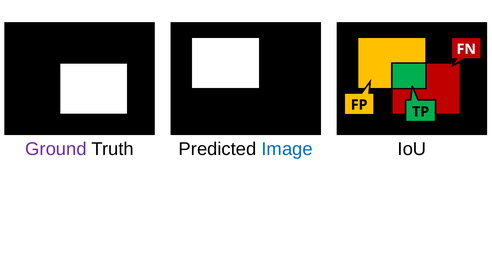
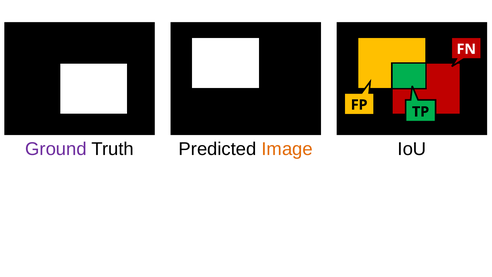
Image colour: blue -> orange (287, 149)
